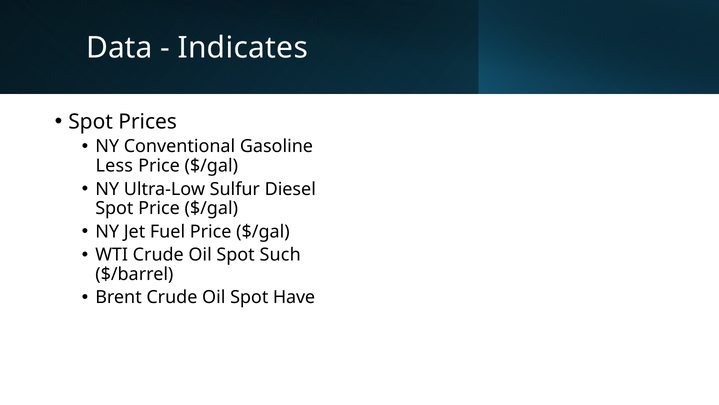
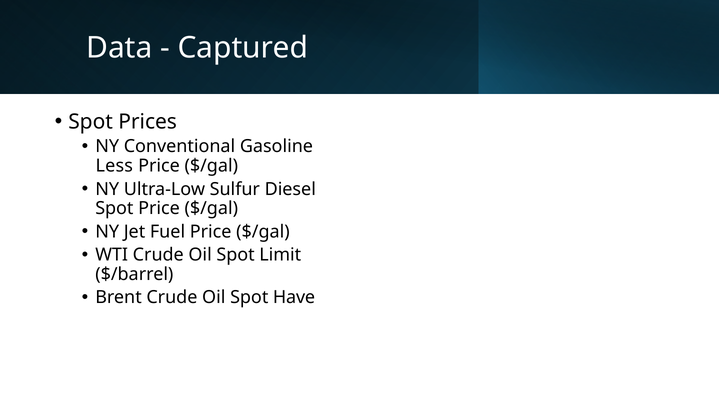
Indicates: Indicates -> Captured (243, 48)
Such: Such -> Limit (280, 255)
